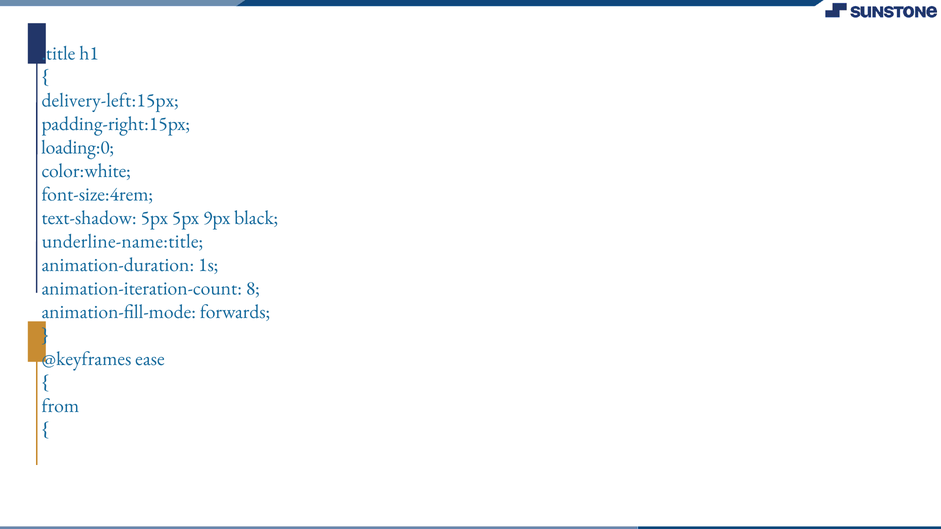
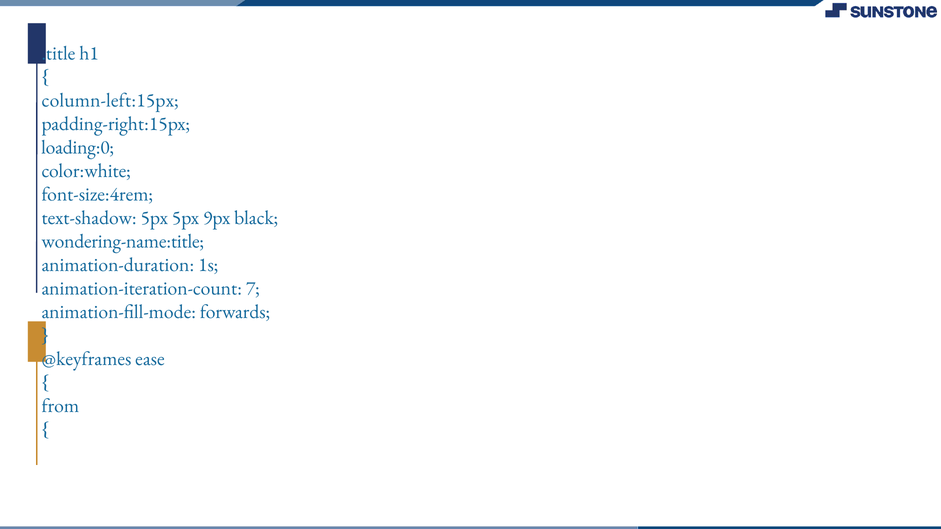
delivery-left:15px: delivery-left:15px -> column-left:15px (110, 100)
underline-name:title: underline-name:title -> wondering-name:title (123, 241)
8: 8 -> 7 (253, 288)
